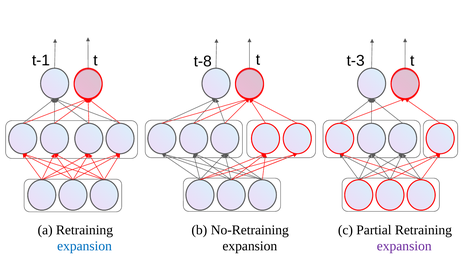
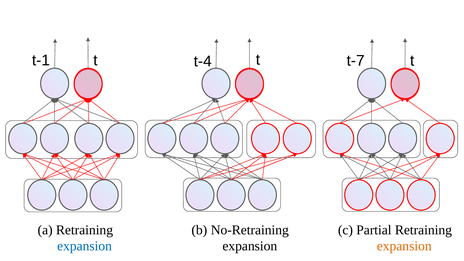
t-8: t-8 -> t-4 (203, 61)
t-3: t-3 -> t-7 (356, 61)
expansion colour: purple -> orange (404, 246)
